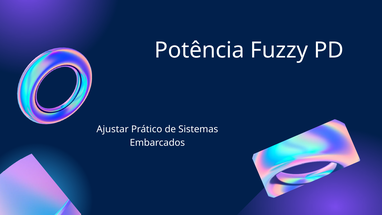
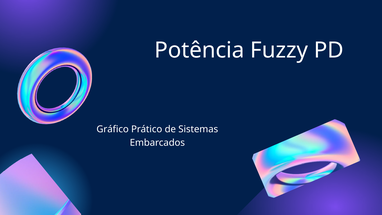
Ajustar: Ajustar -> Gráfico (113, 129)
